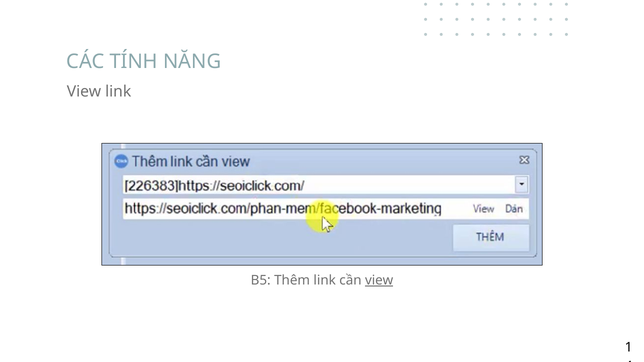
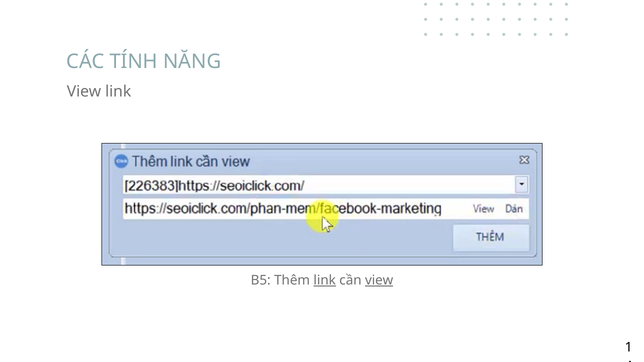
link underline: none -> present (325, 280)
